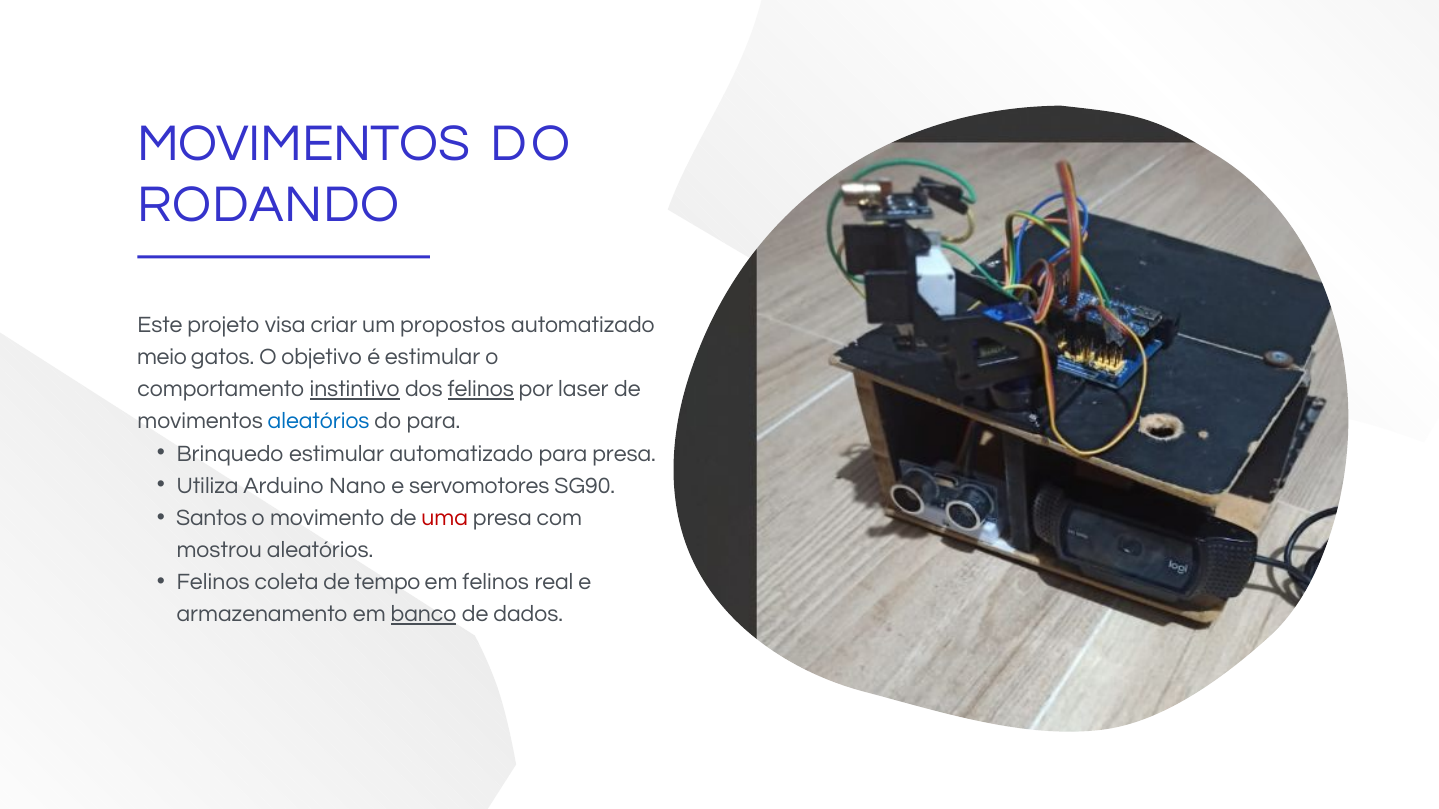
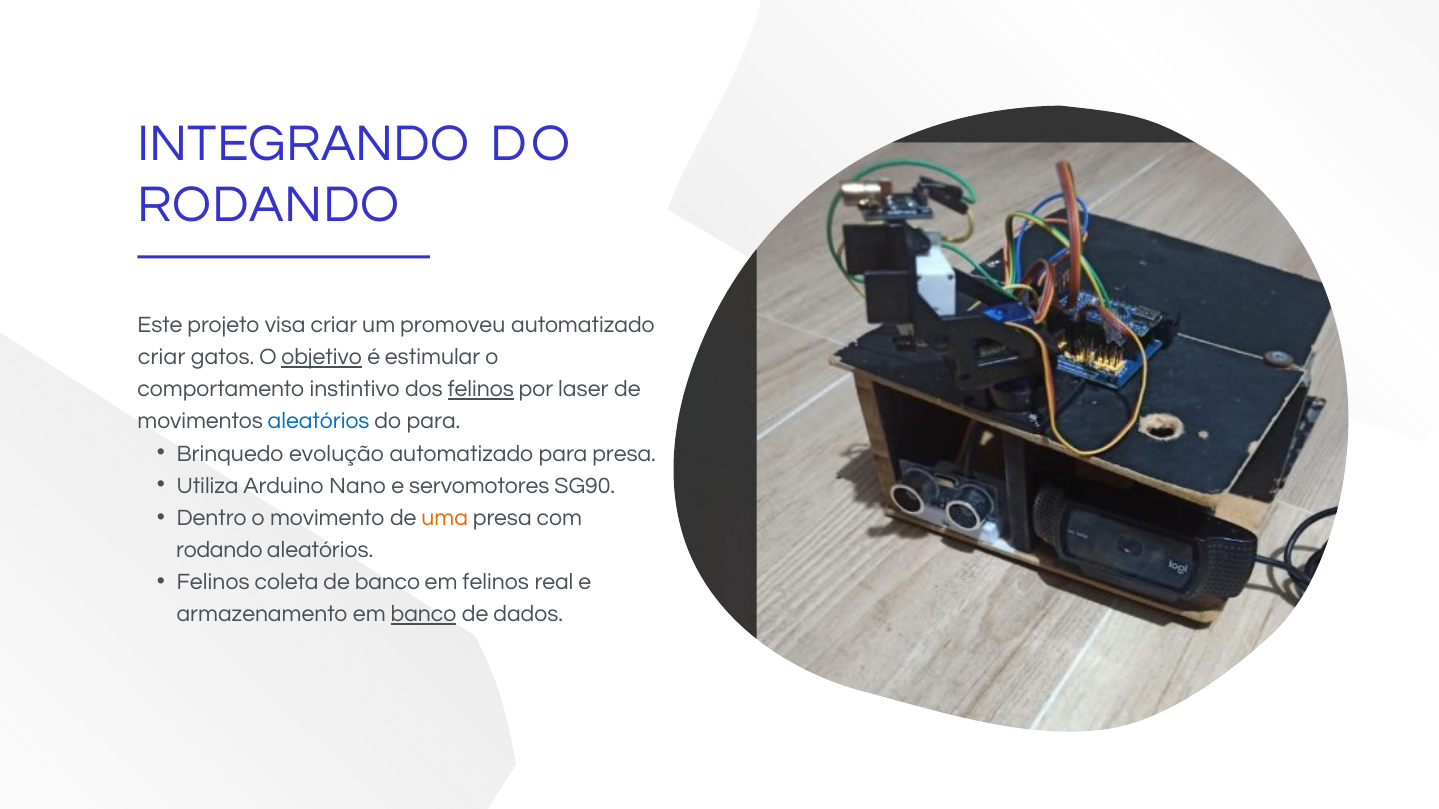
MOVIMENTOS: MOVIMENTOS -> INTEGRANDO (303, 144)
propostos: propostos -> promoveu (453, 325)
meio: meio -> criar (162, 357)
objetivo underline: none -> present (322, 357)
instintivo underline: present -> none (355, 389)
Brinquedo estimular: estimular -> evolução (336, 454)
Santos: Santos -> Dentro (212, 518)
uma colour: red -> orange (445, 518)
mostrou: mostrou -> rodando (219, 550)
de tempo: tempo -> banco (387, 582)
